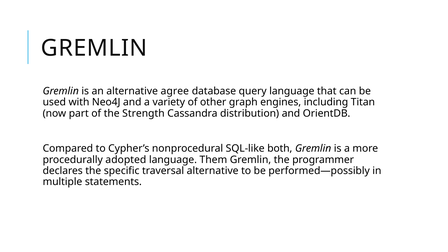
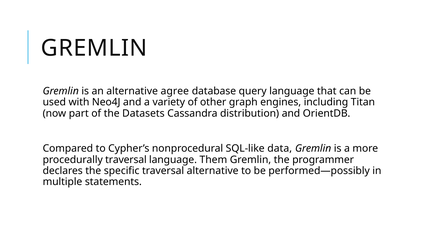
Strength: Strength -> Datasets (143, 113)
both: both -> data (280, 149)
procedurally adopted: adopted -> traversal (126, 160)
